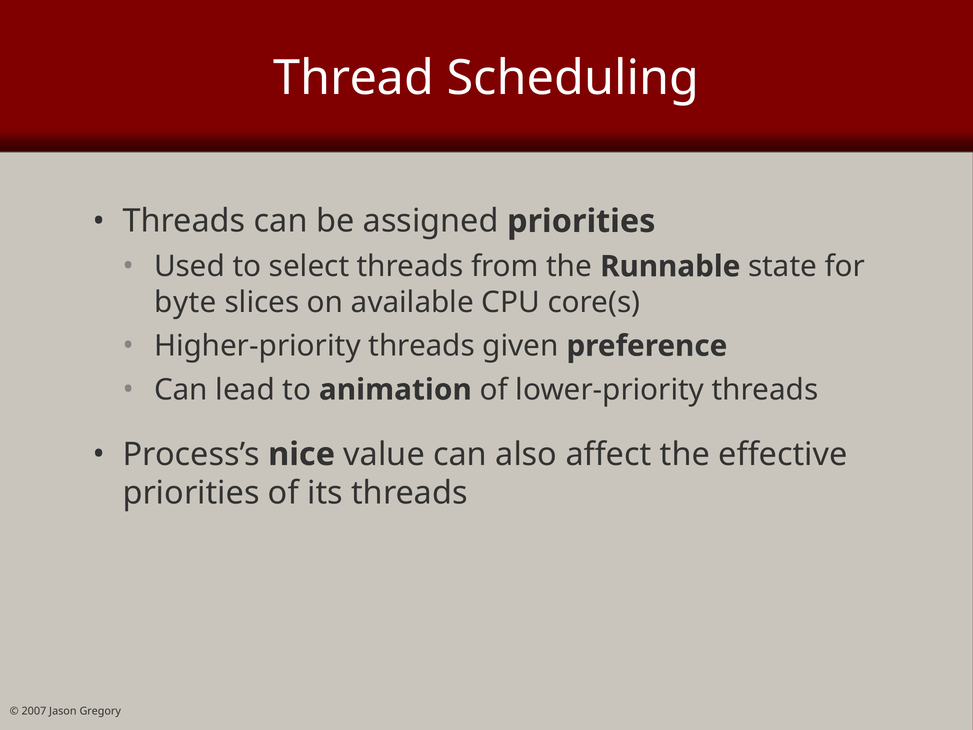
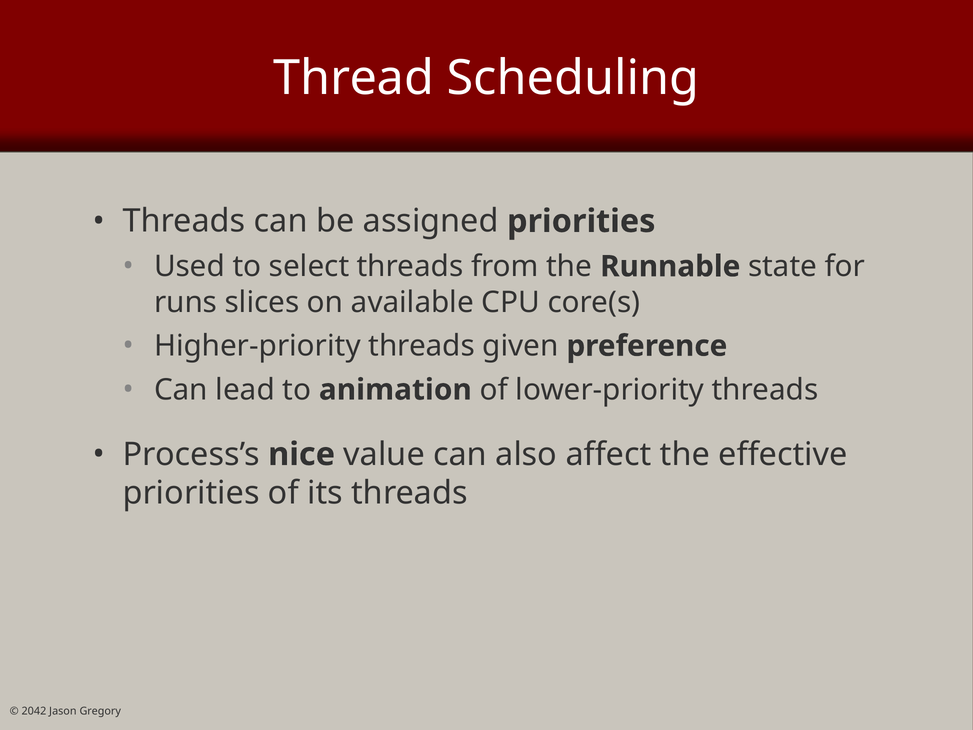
byte: byte -> runs (186, 302)
2007: 2007 -> 2042 (34, 711)
